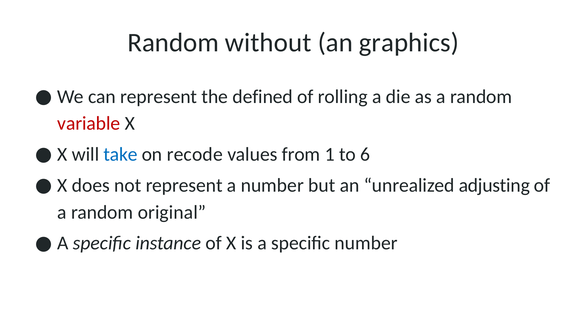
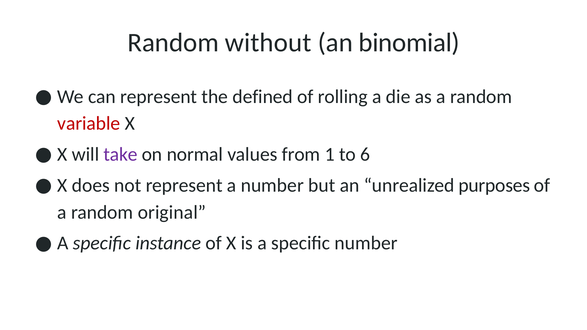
graphics: graphics -> binomial (409, 43)
take colour: blue -> purple (121, 155)
recode: recode -> normal (195, 155)
adjusting: adjusting -> purposes (494, 185)
